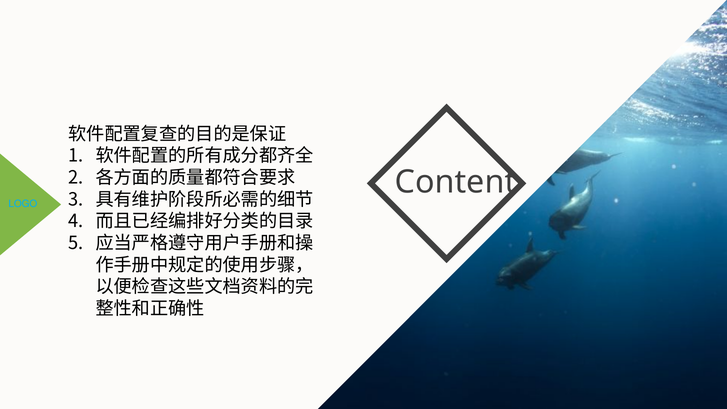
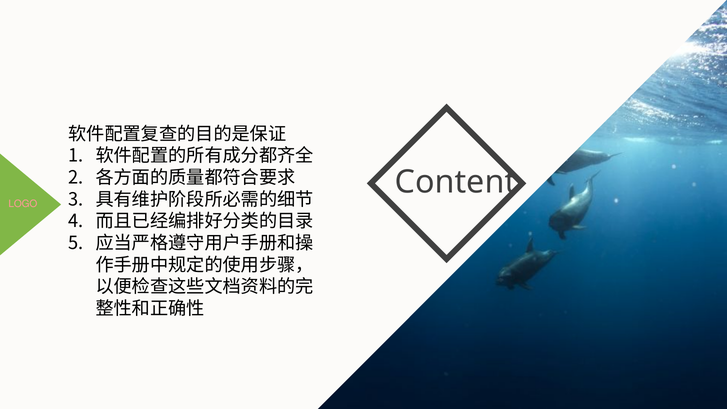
LOGO colour: light blue -> pink (23, 204)
